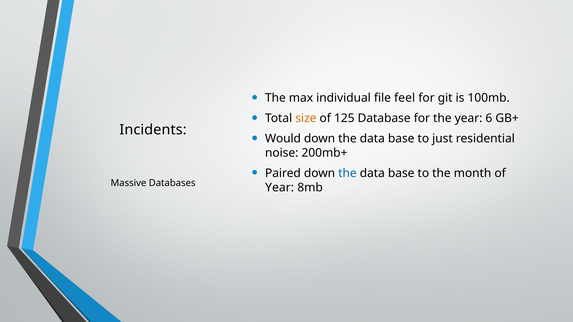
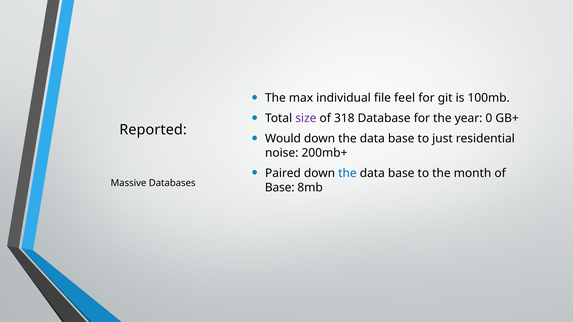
size colour: orange -> purple (306, 118)
125: 125 -> 318 (344, 118)
6: 6 -> 0 (489, 118)
Incidents: Incidents -> Reported (153, 130)
Year: Year -> Base (280, 188)
